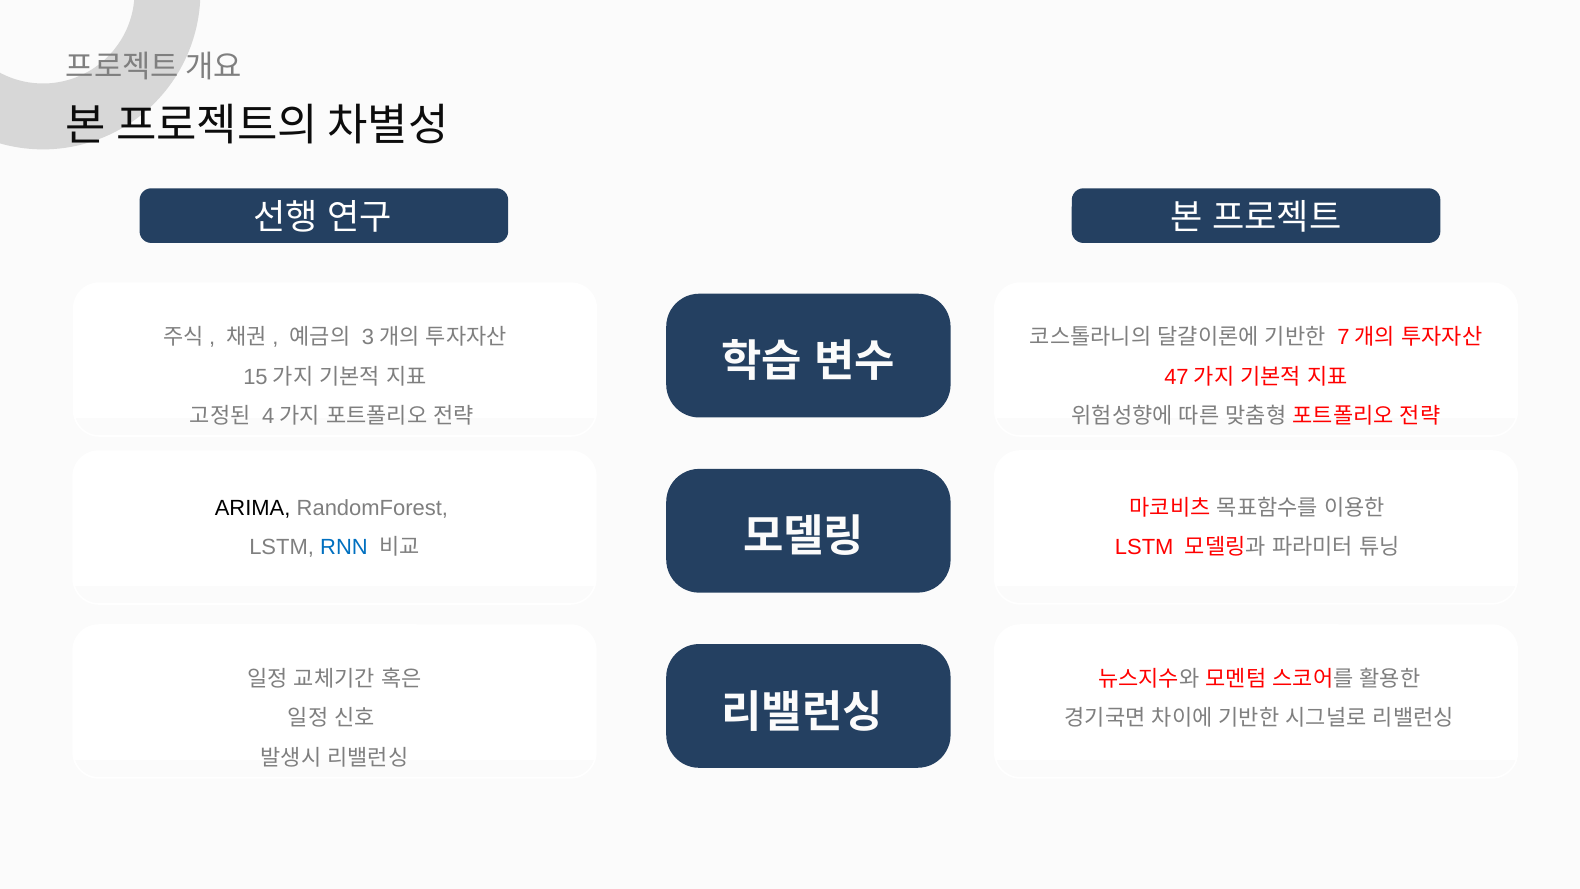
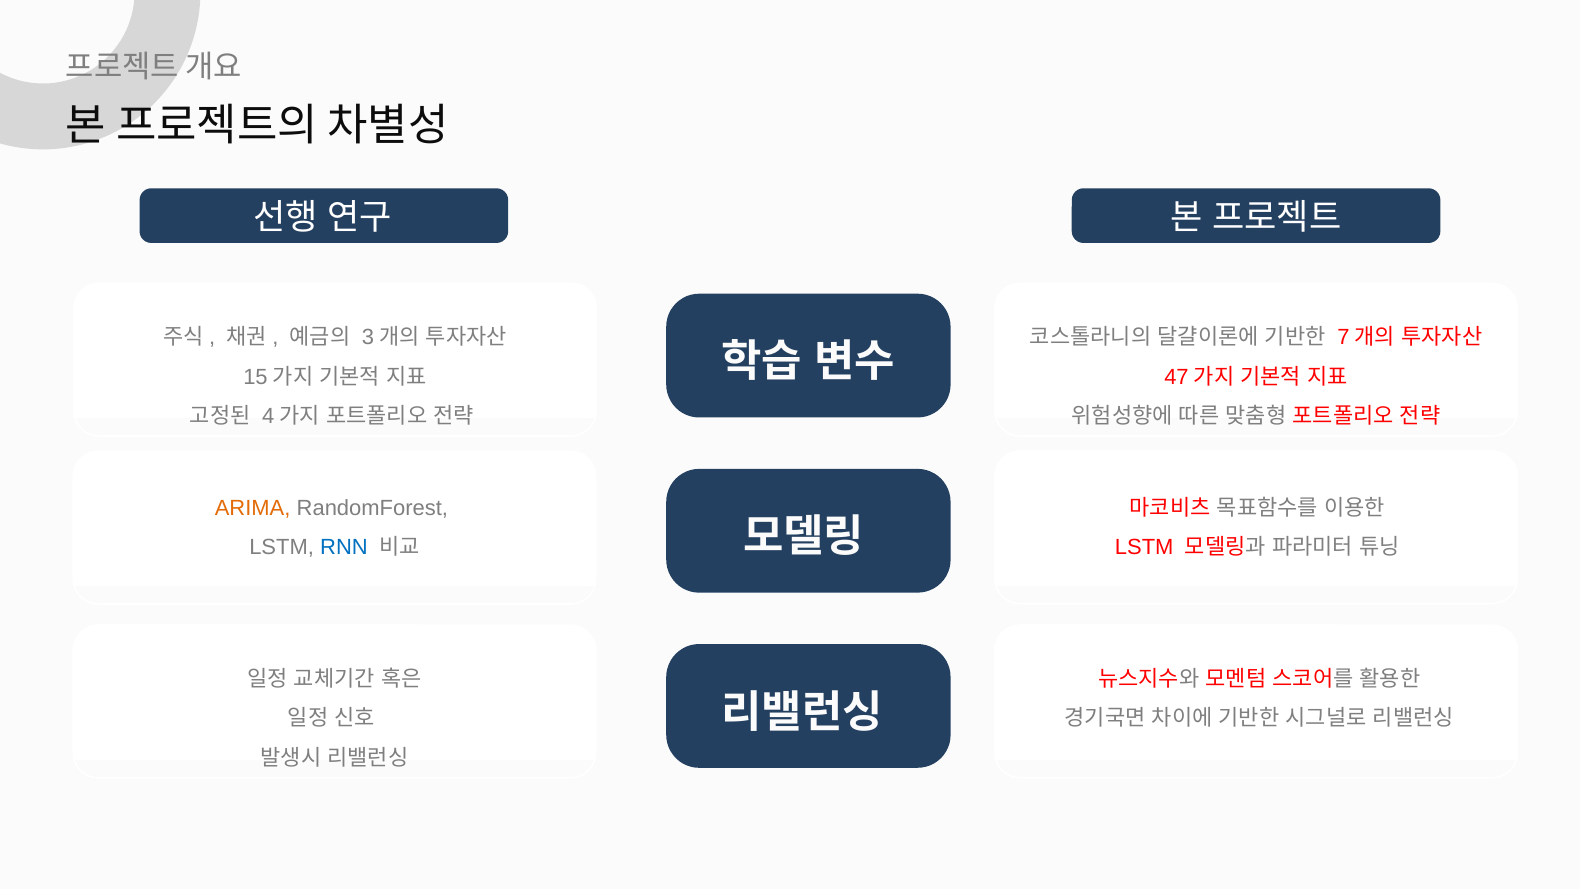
ARIMA colour: black -> orange (253, 508)
